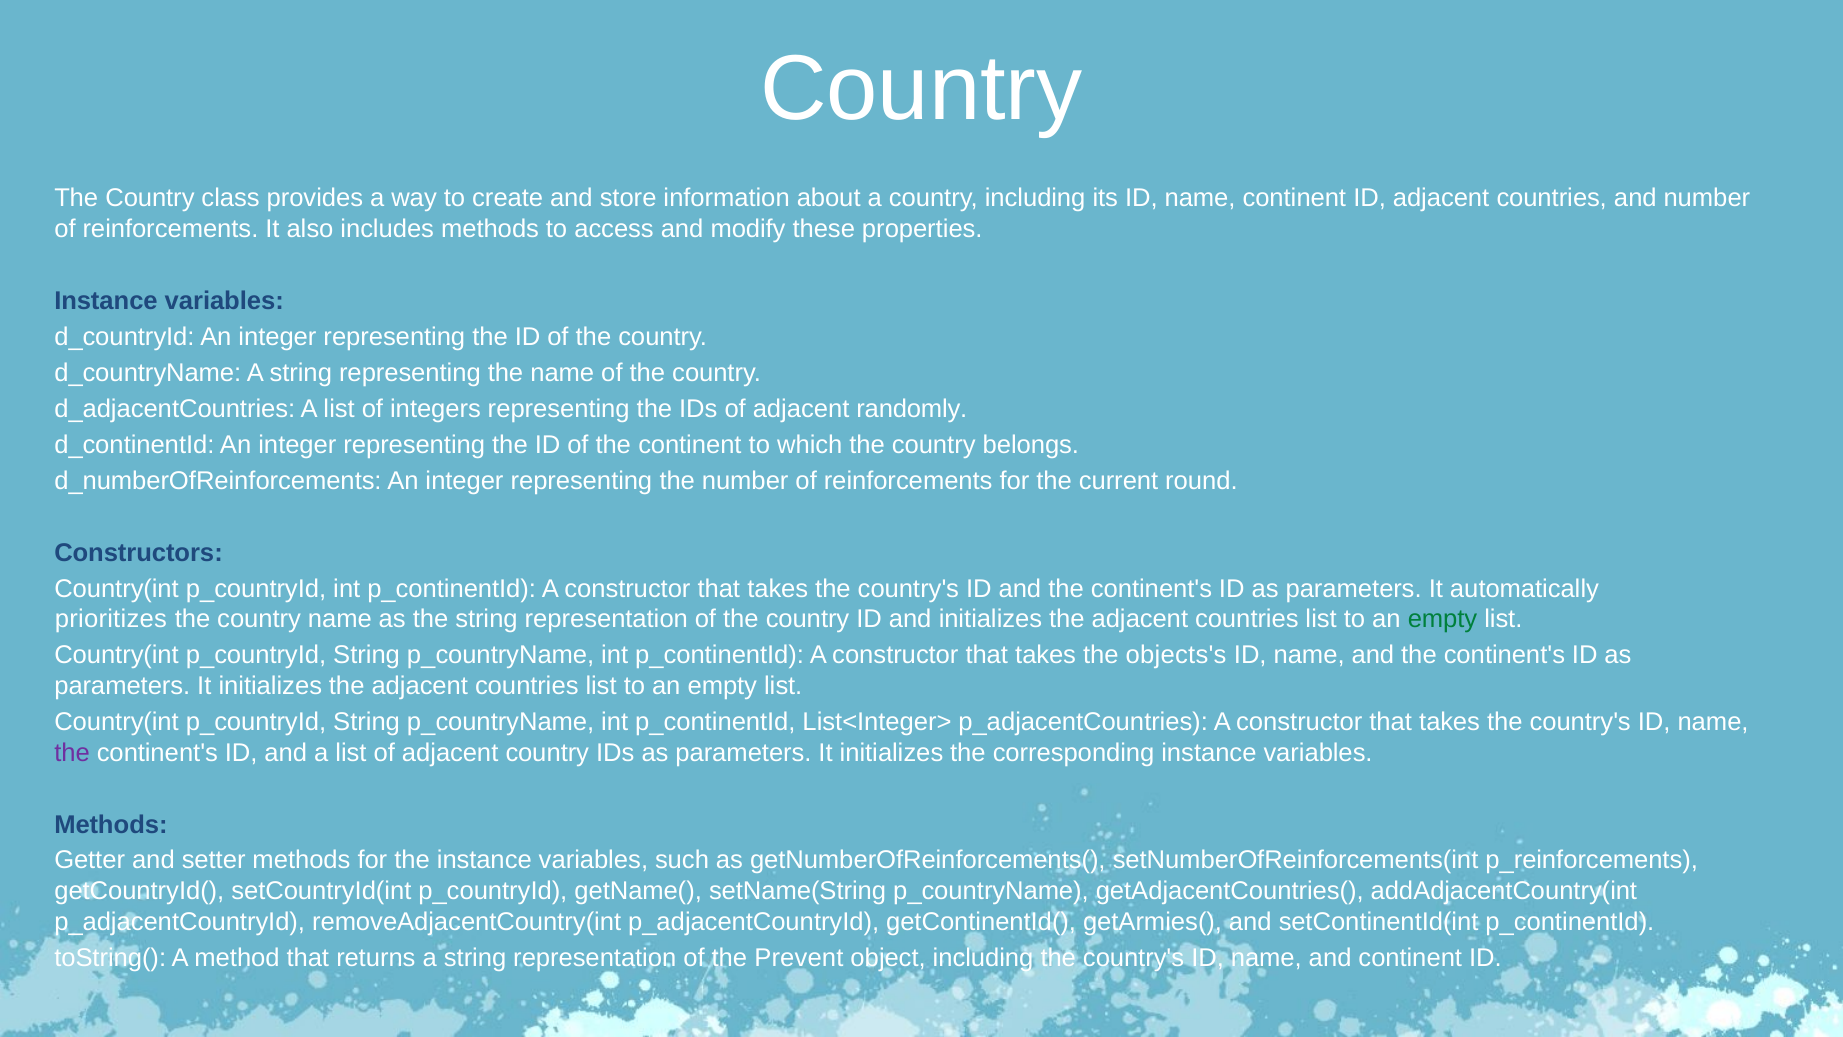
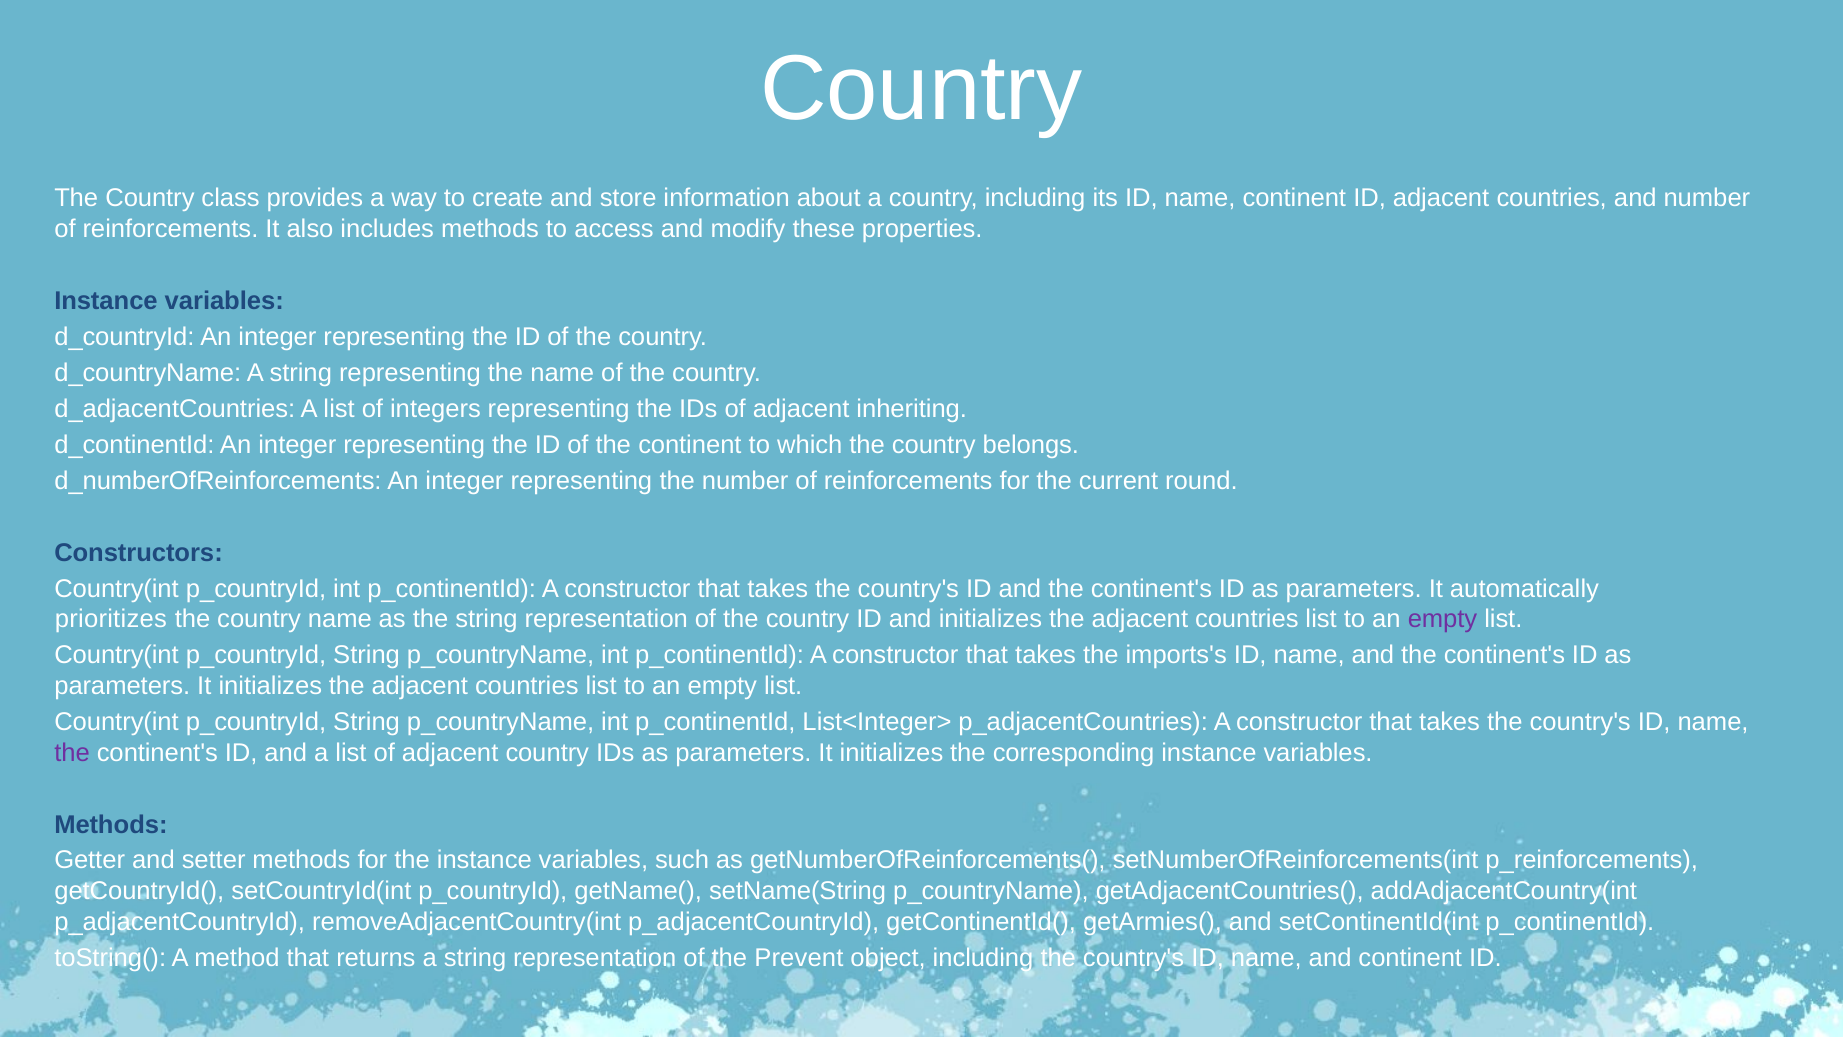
randomly: randomly -> inheriting (912, 409)
empty colour: green -> purple (1442, 619)
objects's: objects's -> imports's (1176, 655)
